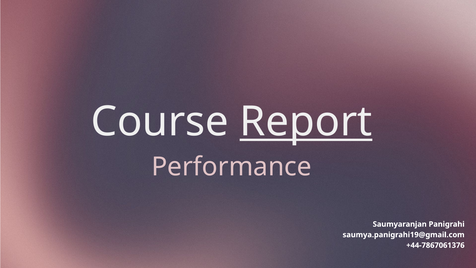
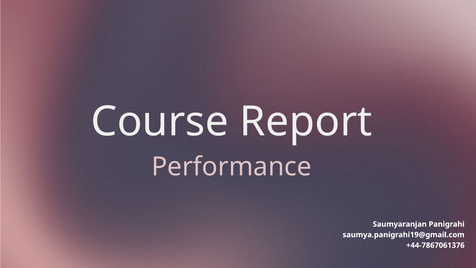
Report underline: present -> none (306, 122)
